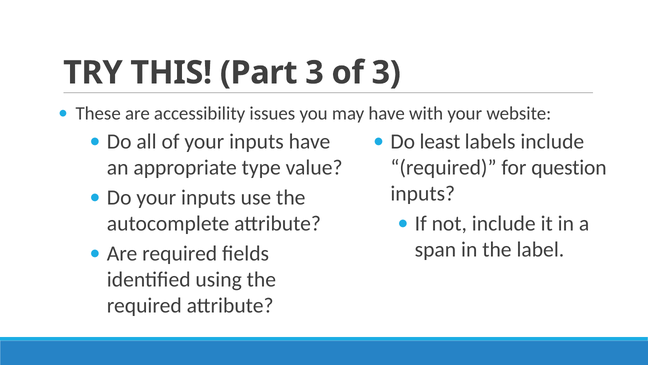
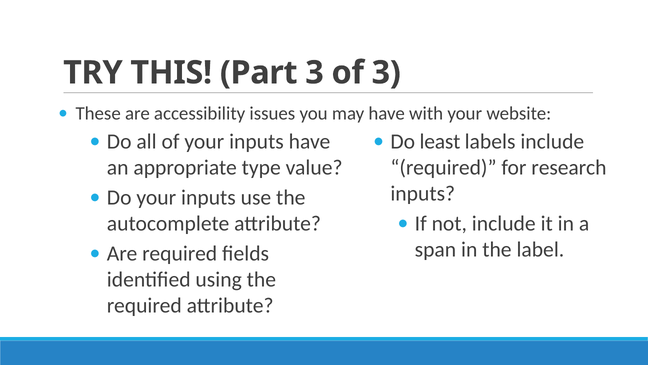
question: question -> research (569, 168)
